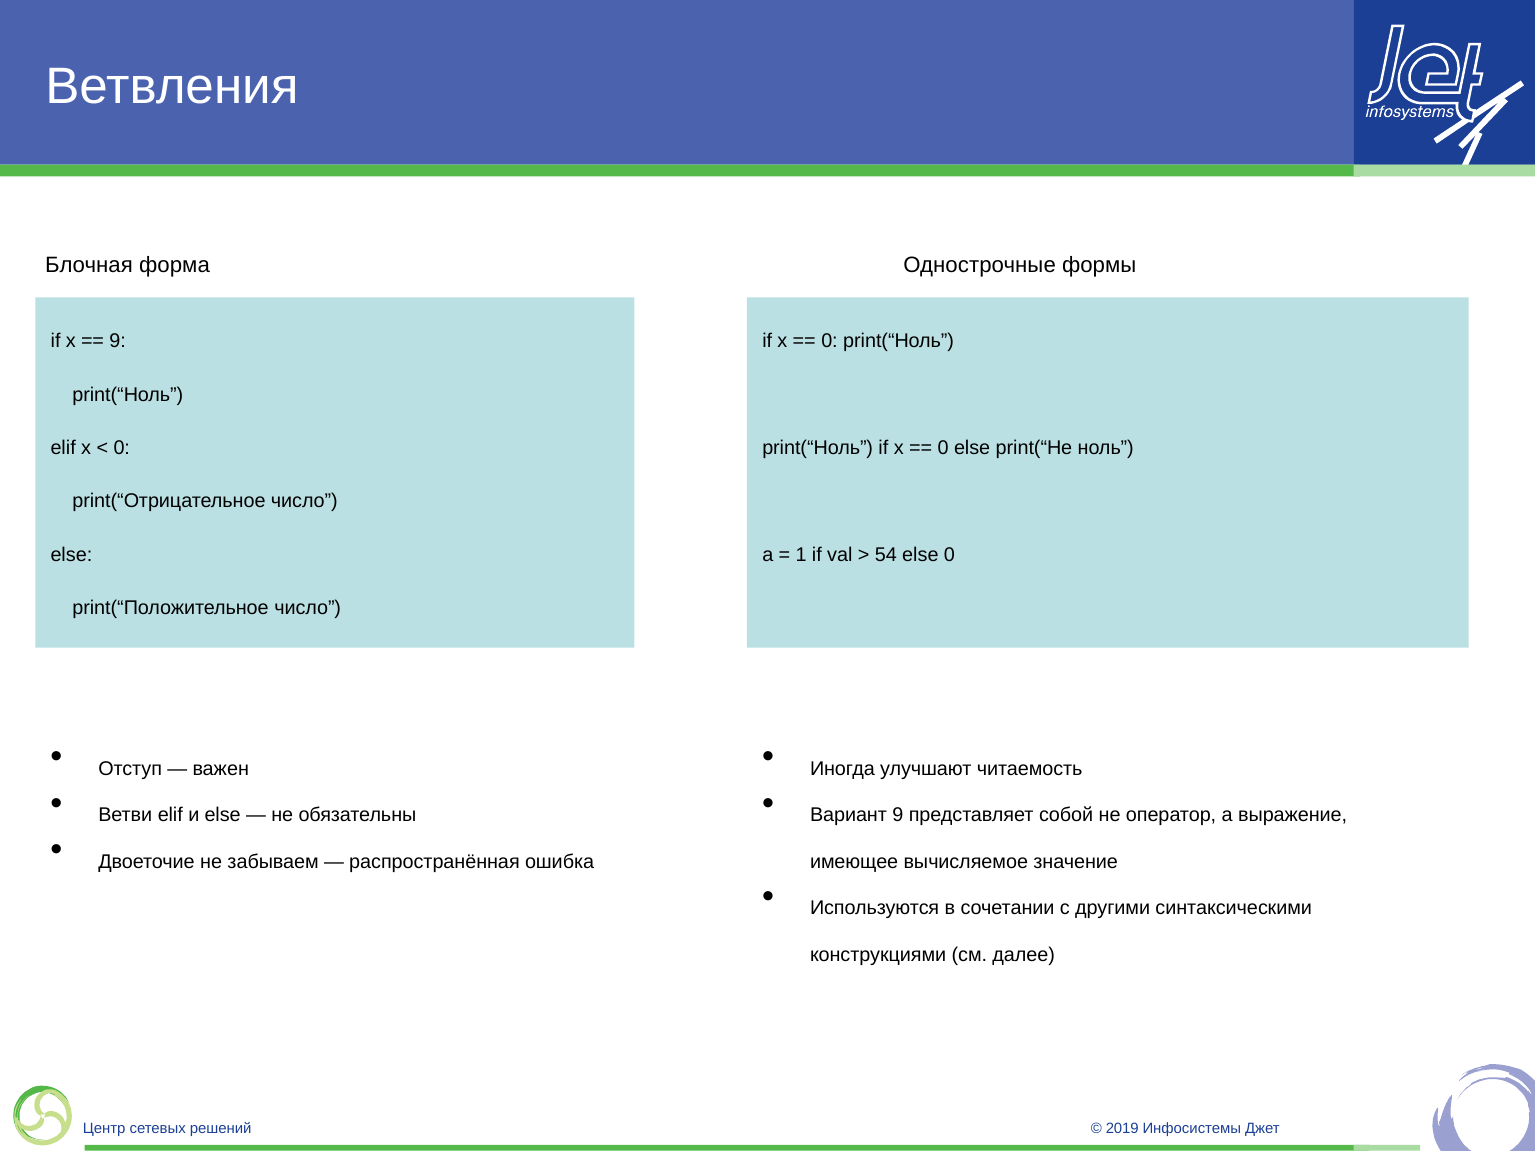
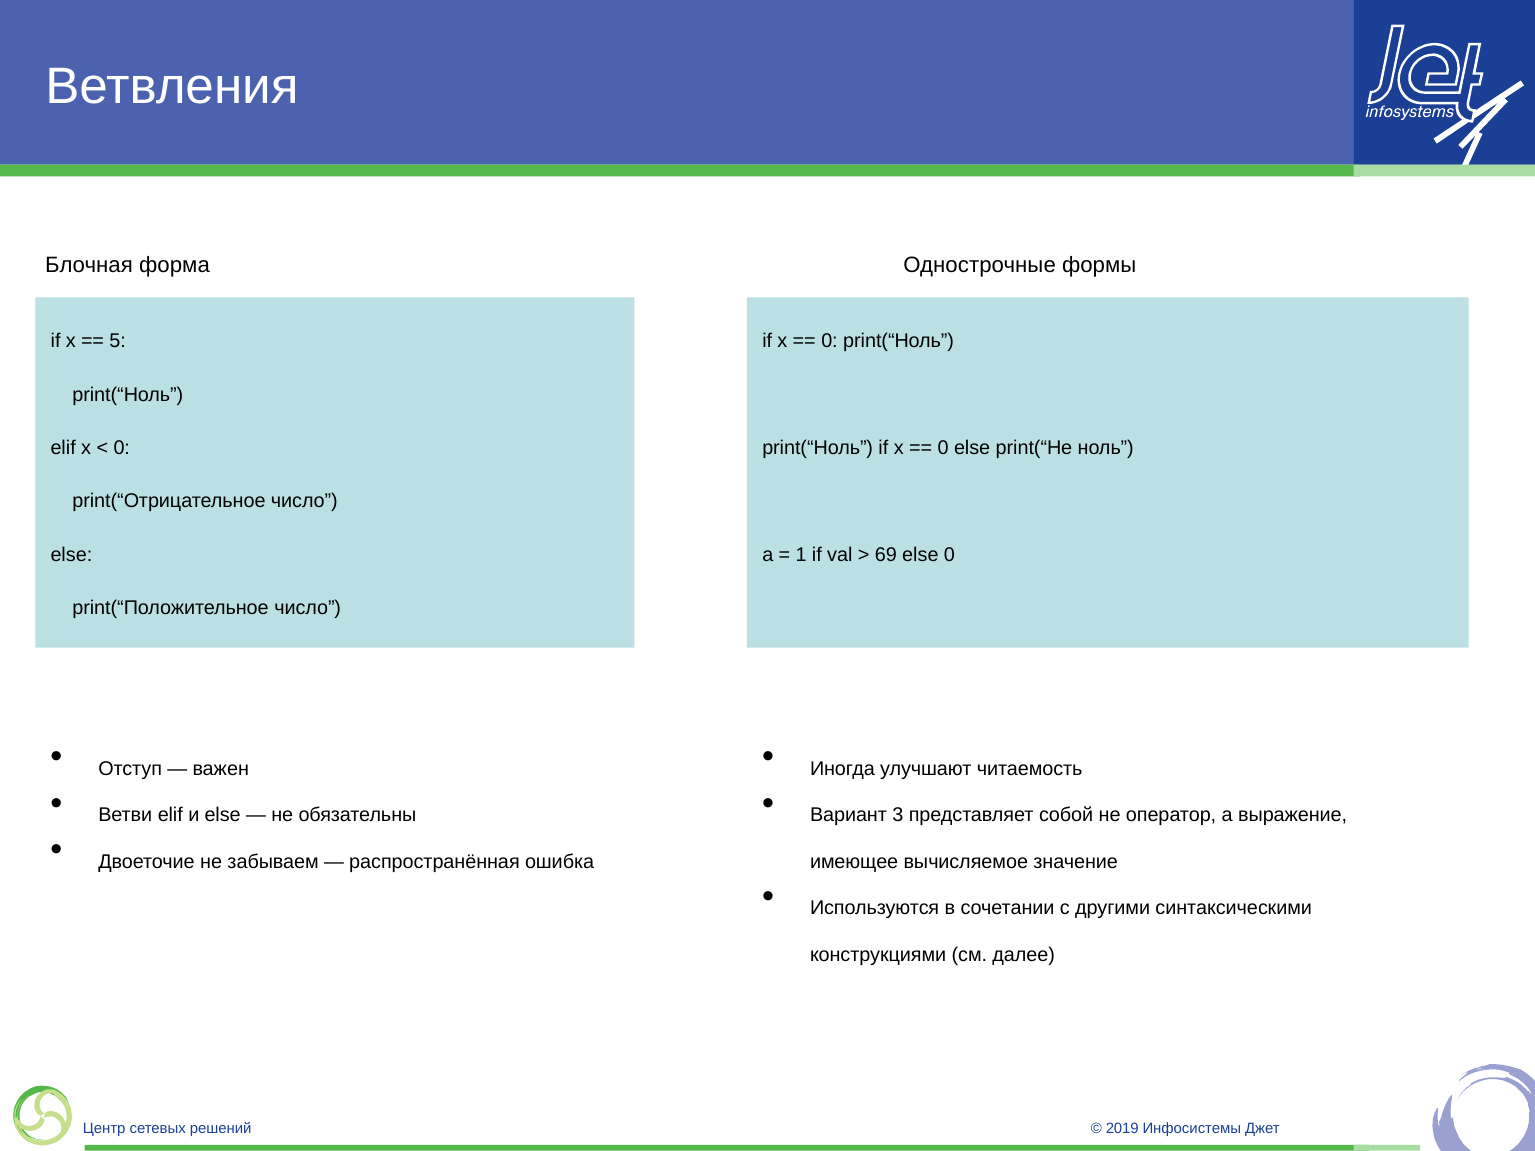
9: 9 -> 5 (118, 341)
54: 54 -> 69 (886, 555)
Вариант 9: 9 -> 3 (898, 816)
